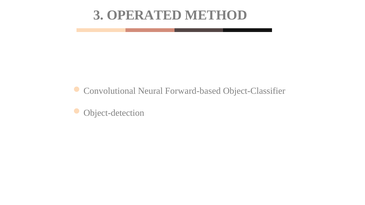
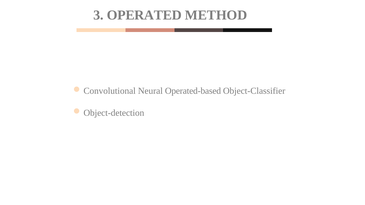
Forward-based: Forward-based -> Operated-based (193, 91)
